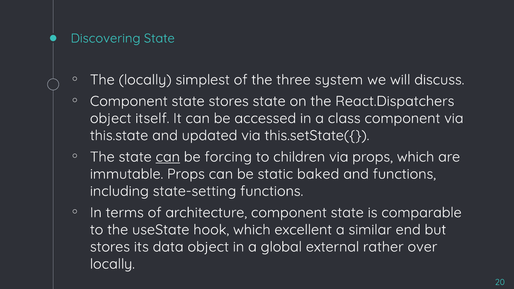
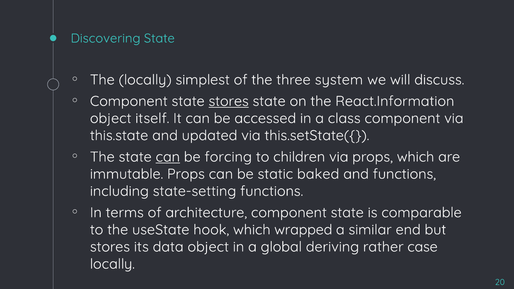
stores underline: none -> present (229, 101)
React.Dispatchers: React.Dispatchers -> React.Information (395, 101)
excellent: excellent -> wrapped (303, 230)
external: external -> deriving (332, 247)
over: over -> case (423, 247)
